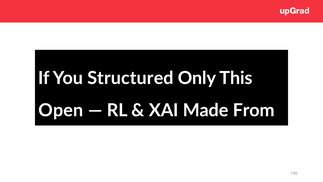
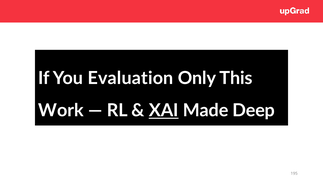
Structured: Structured -> Evaluation (130, 78)
Open: Open -> Work (61, 110)
XAI underline: none -> present (164, 110)
From: From -> Deep (254, 110)
